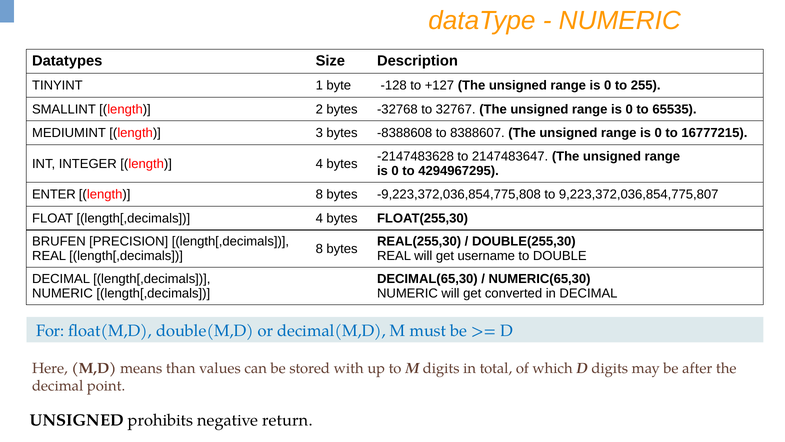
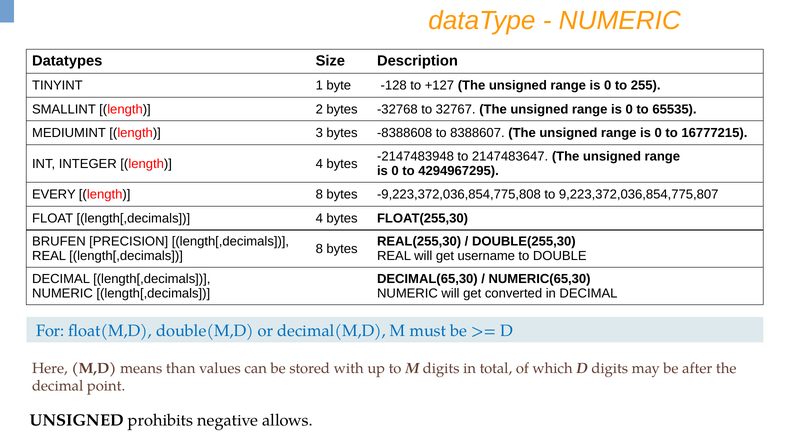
-2147483628: -2147483628 -> -2147483948 (416, 156)
ENTER: ENTER -> EVERY (54, 194)
return: return -> allows (288, 420)
